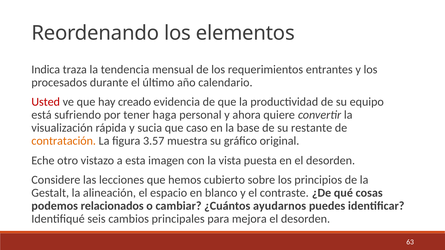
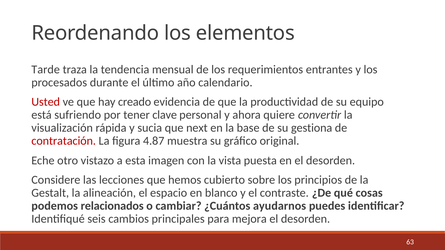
Indica: Indica -> Tarde (46, 70)
haga: haga -> clave (165, 115)
caso: caso -> next (197, 128)
restante: restante -> gestiona (312, 128)
contratación colour: orange -> red (64, 141)
3.57: 3.57 -> 4.87 (154, 141)
